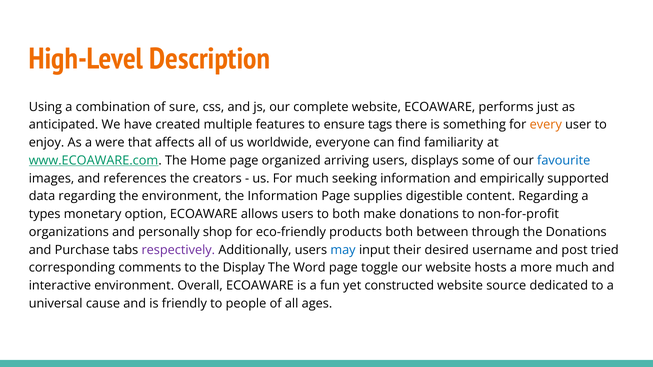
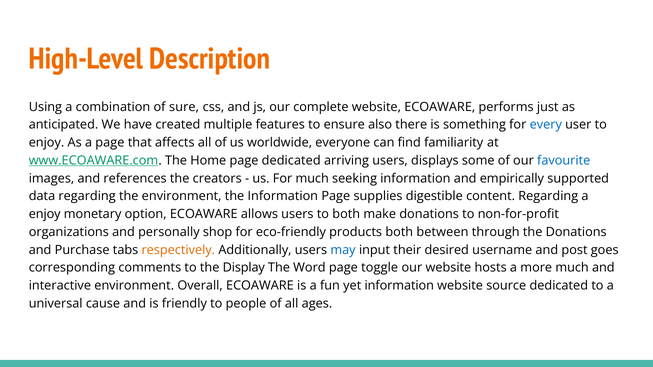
tags: tags -> also (380, 125)
every colour: orange -> blue (546, 125)
a were: were -> page (110, 143)
page organized: organized -> dedicated (291, 161)
types: types -> enjoy (45, 214)
respectively colour: purple -> orange (178, 250)
tried: tried -> goes (605, 250)
yet constructed: constructed -> information (399, 286)
